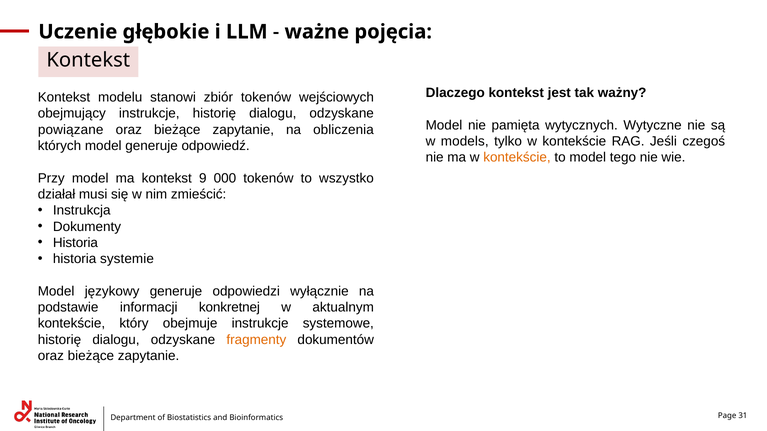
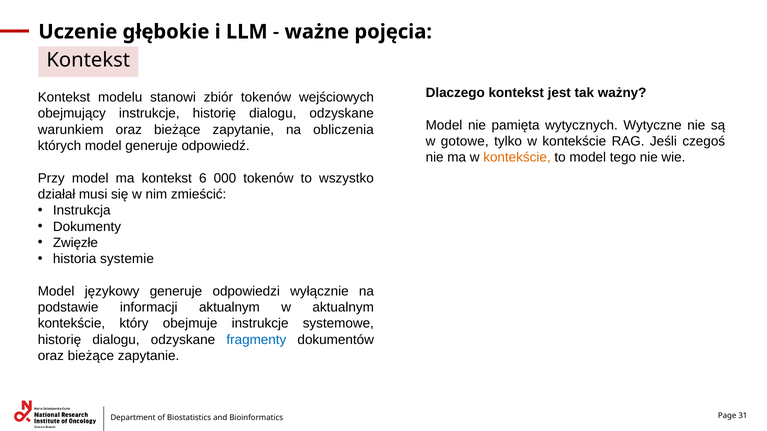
powiązane: powiązane -> warunkiem (71, 130)
models: models -> gotowe (465, 141)
9: 9 -> 6 (203, 178)
Historia: Historia -> Zwięzłe (75, 243)
informacji konkretnej: konkretnej -> aktualnym (229, 308)
fragmenty colour: orange -> blue (256, 340)
